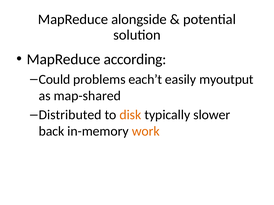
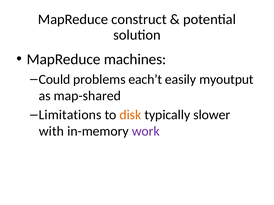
alongside: alongside -> construct (139, 19)
according: according -> machines (135, 60)
Distributed: Distributed -> Limitations (70, 115)
back: back -> with (51, 132)
work colour: orange -> purple (146, 132)
